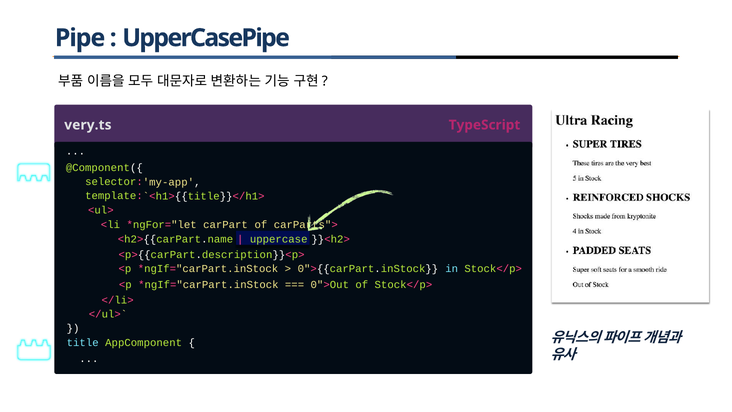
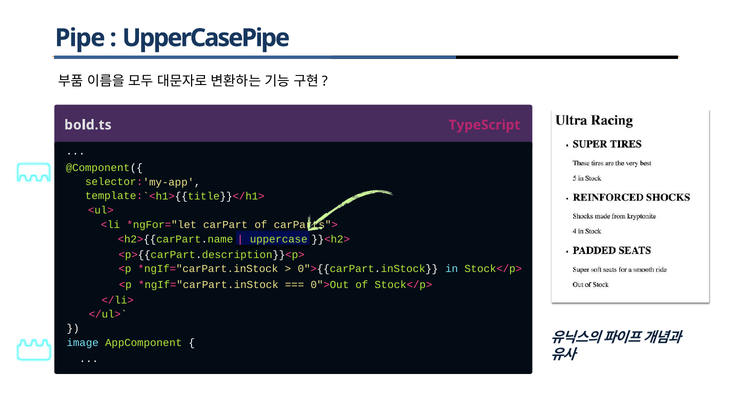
very.ts: very.ts -> bold.ts (88, 125)
title: title -> image (83, 342)
